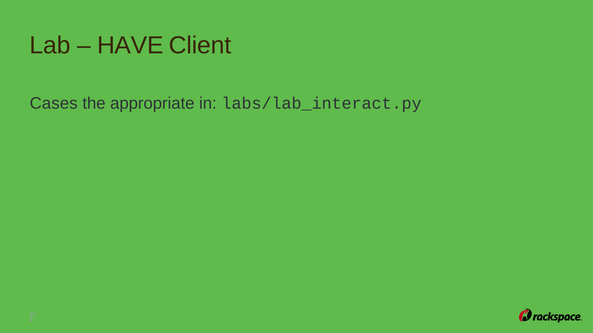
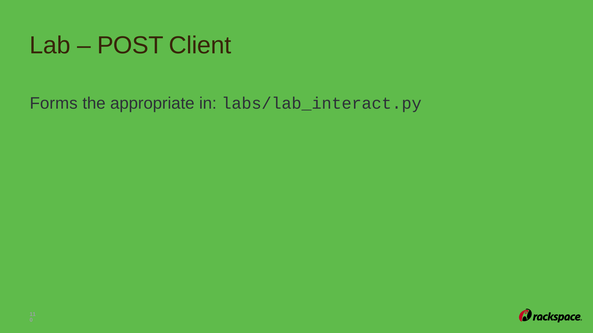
HAVE: HAVE -> POST (130, 46)
Cases: Cases -> Forms (54, 104)
